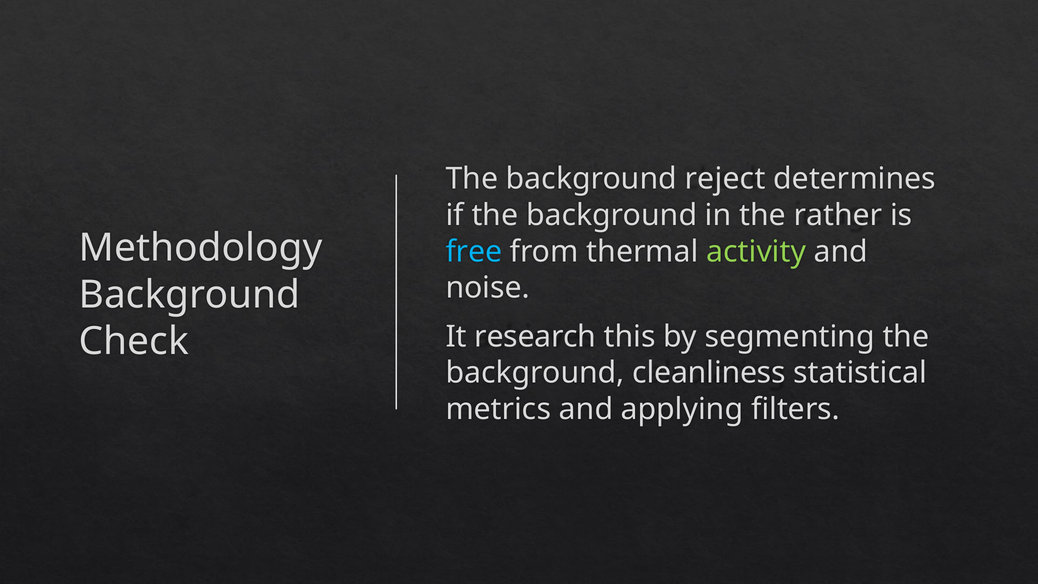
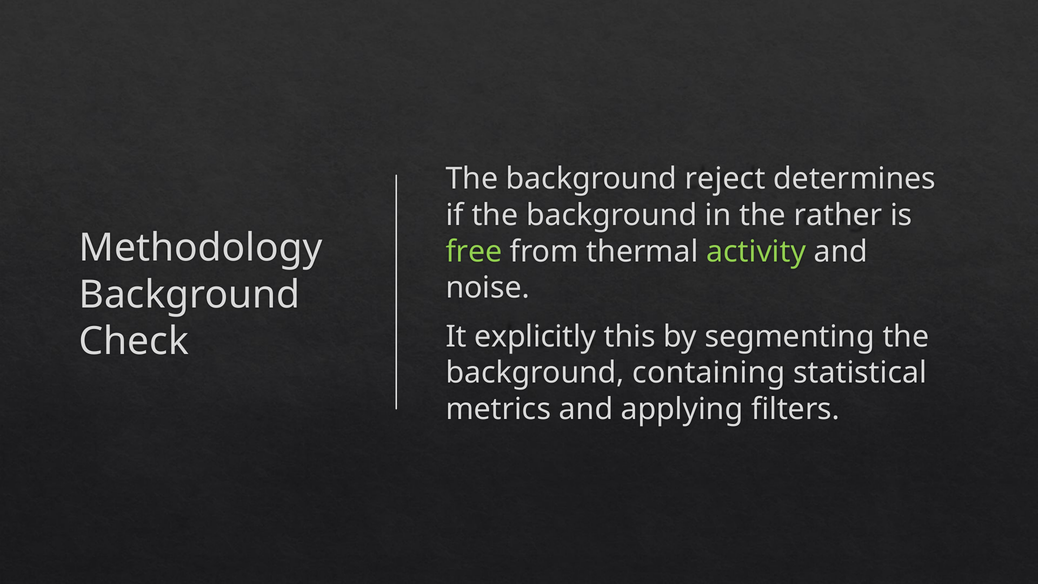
free colour: light blue -> light green (474, 251)
research: research -> explicitly (535, 337)
cleanliness: cleanliness -> containing (709, 373)
